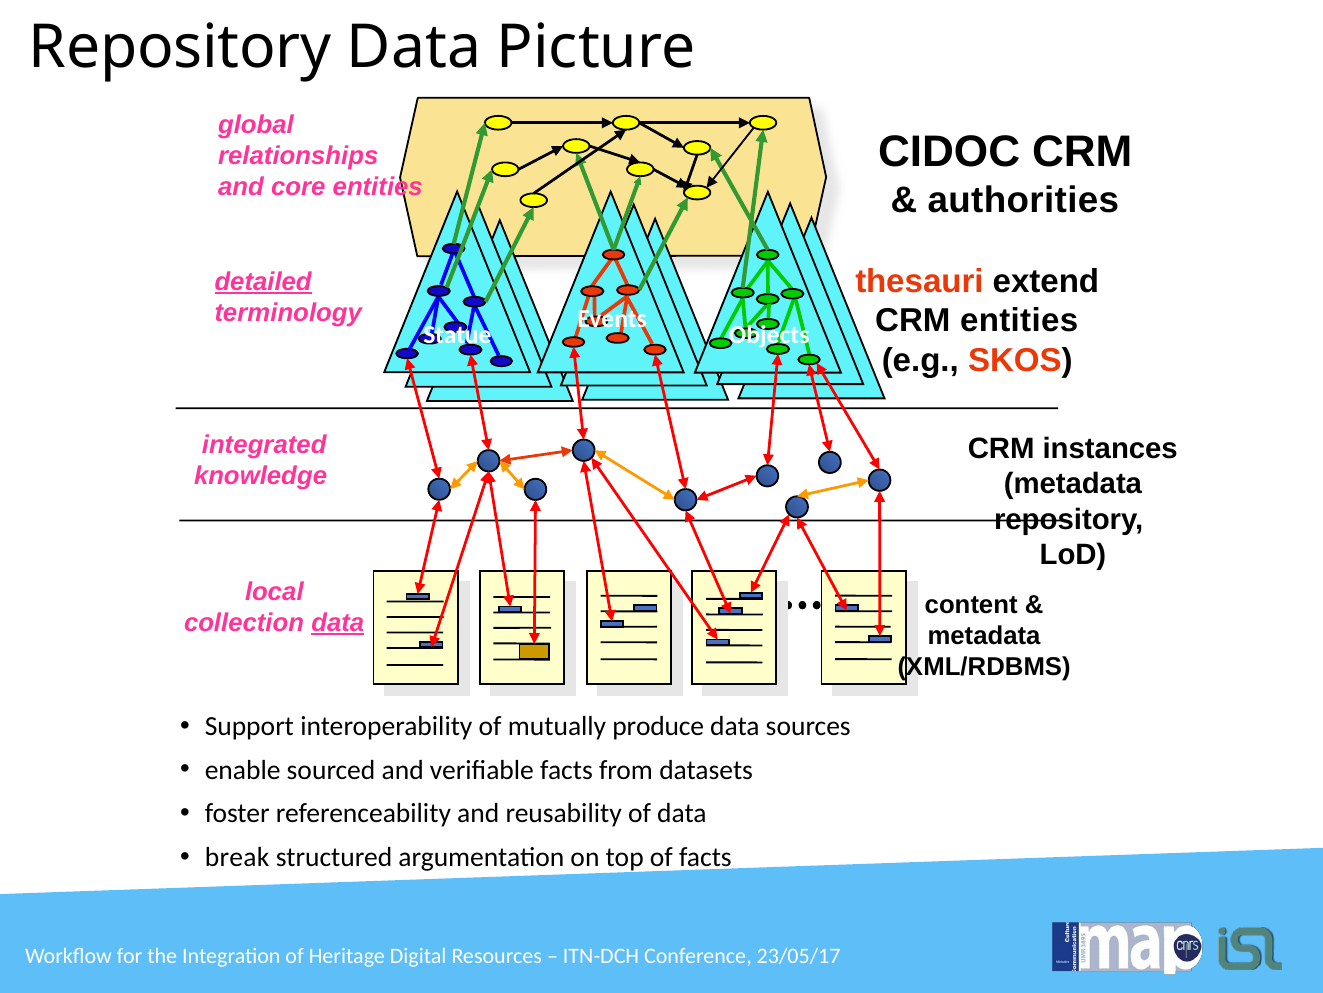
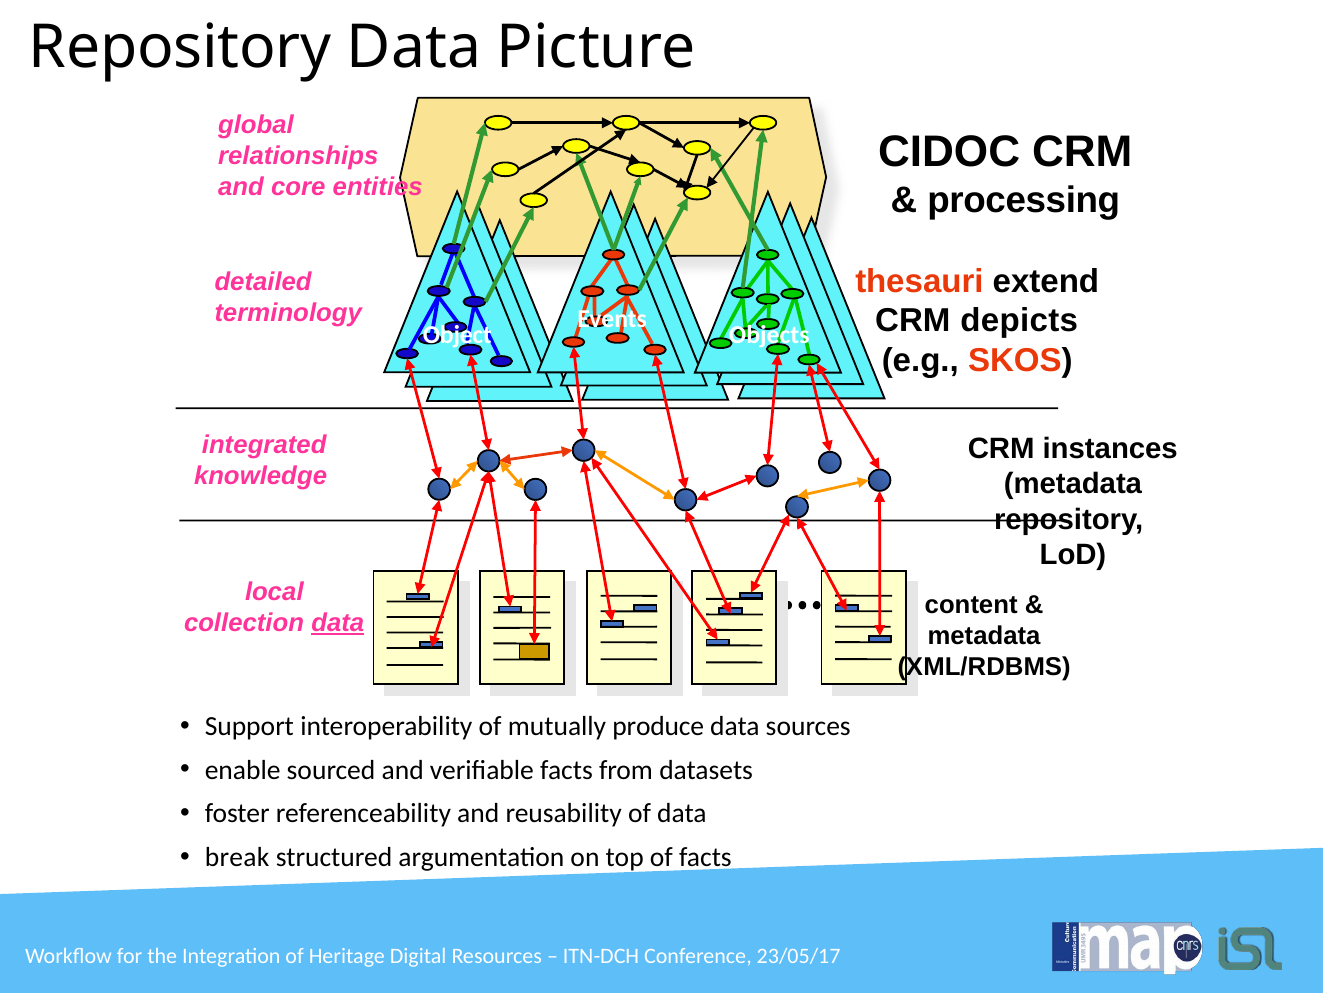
authorities: authorities -> processing (1024, 200)
detailed underline: present -> none (263, 282)
CRM entities: entities -> depicts (1019, 321)
Statue: Statue -> Object (457, 334)
